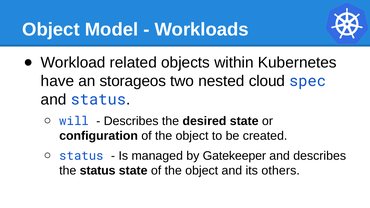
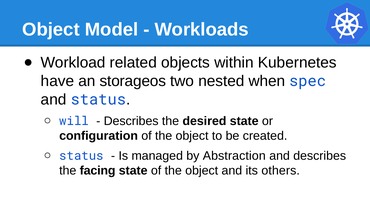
cloud: cloud -> when (267, 81)
Gatekeeper: Gatekeeper -> Abstraction (234, 156)
the status: status -> facing (98, 171)
